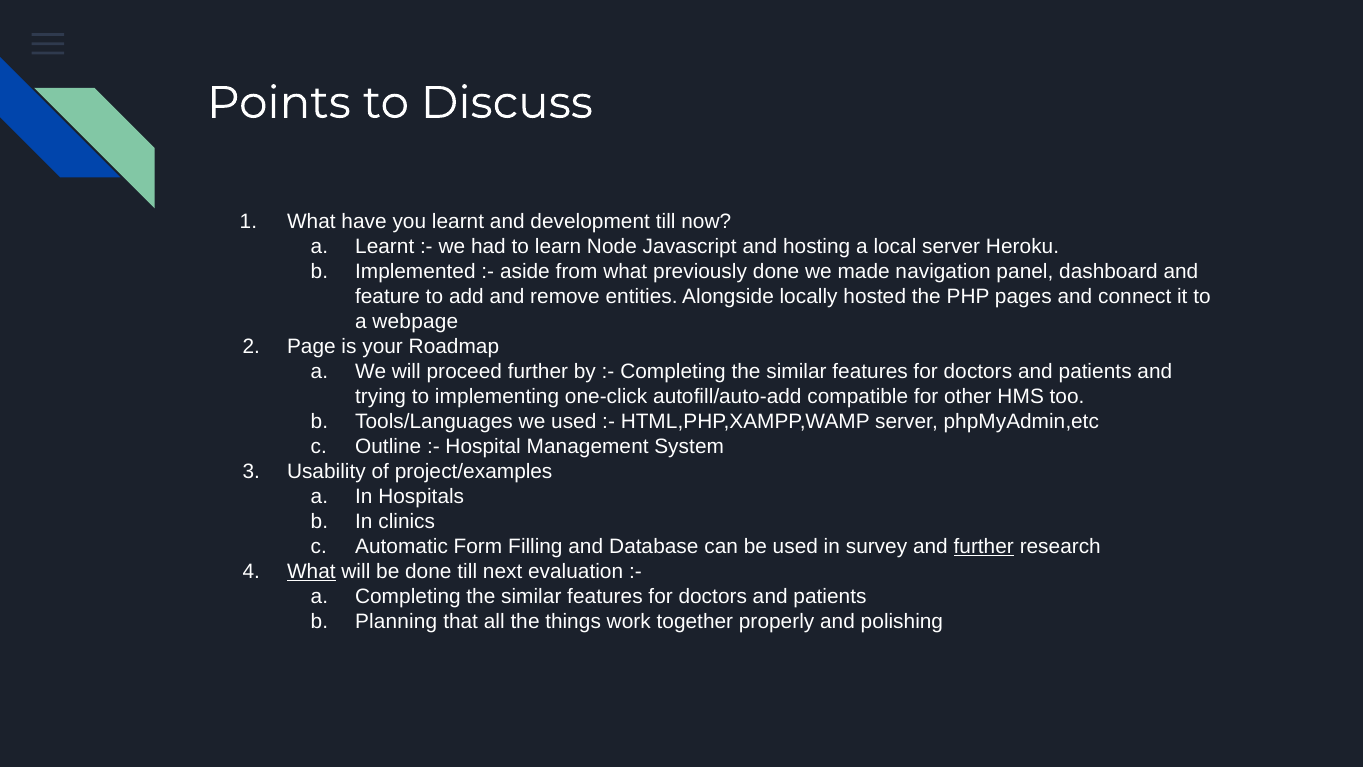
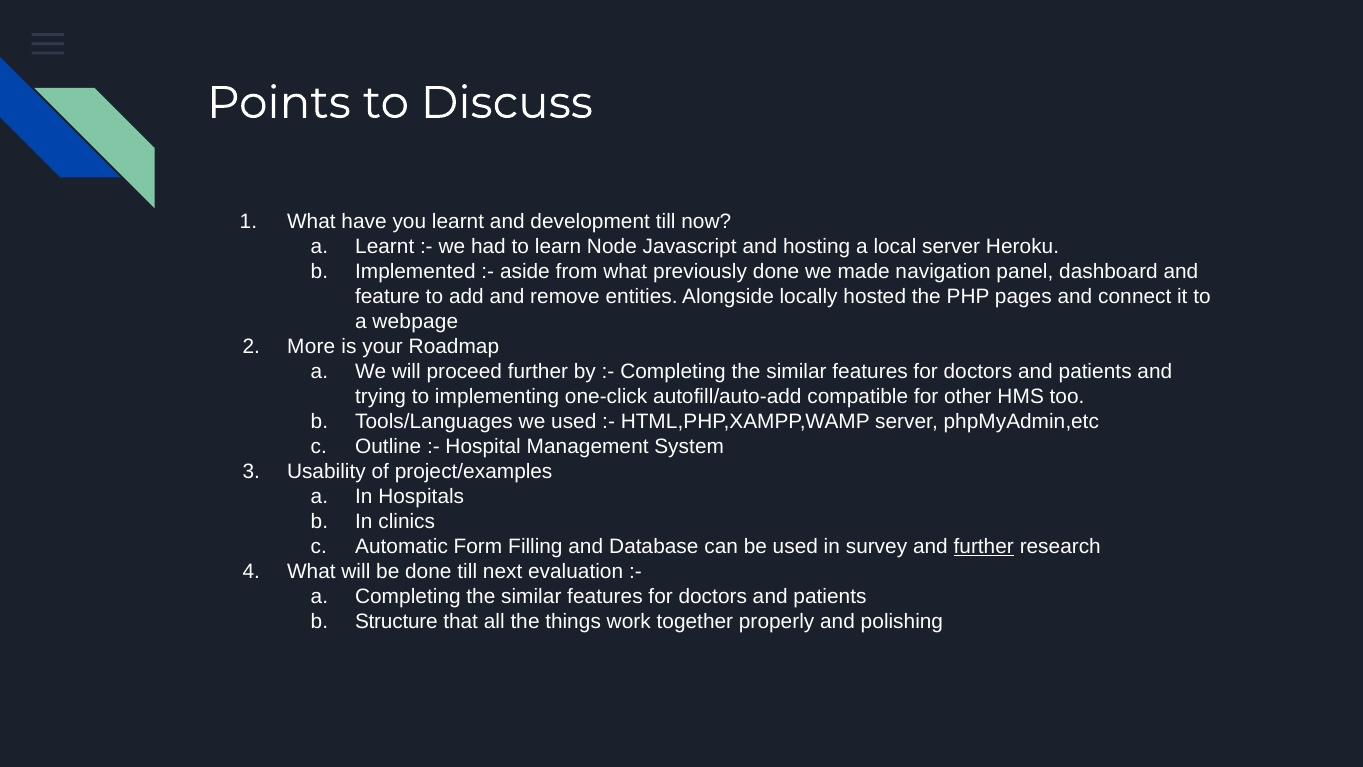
Page: Page -> More (311, 346)
What underline: present -> none (311, 571)
Planning: Planning -> Structure (396, 621)
